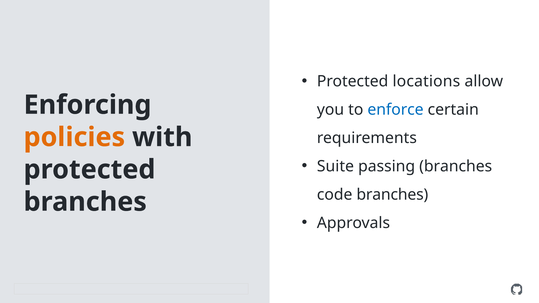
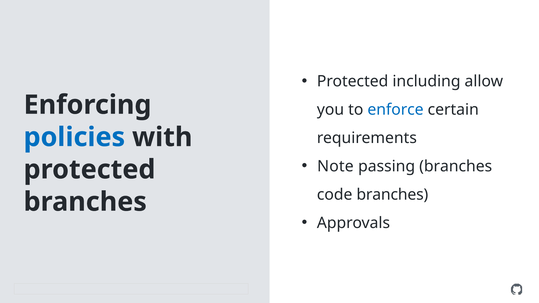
locations: locations -> including (426, 81)
policies colour: orange -> blue (74, 137)
Suite: Suite -> Note (335, 166)
